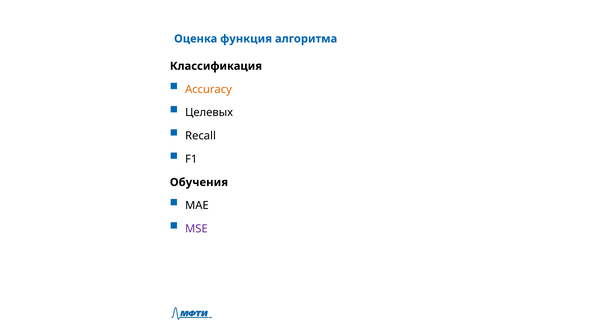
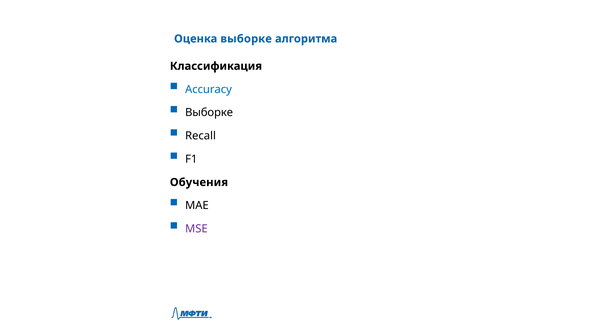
Оценка функция: функция -> выборке (246, 39)
Accuracy colour: orange -> blue (208, 89)
Целевых: Целевых -> Выборке (209, 113)
